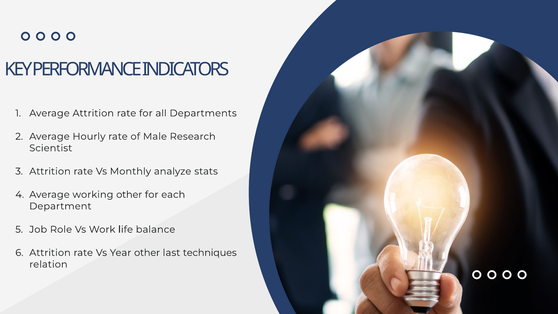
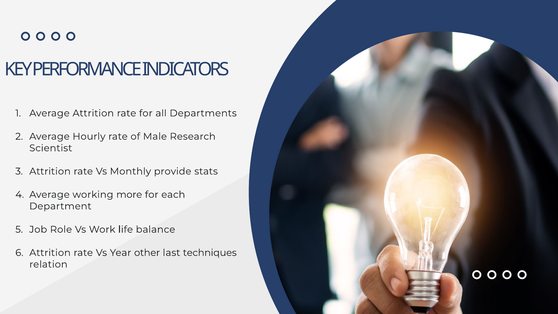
analyze: analyze -> provide (173, 171)
working other: other -> more (129, 195)
